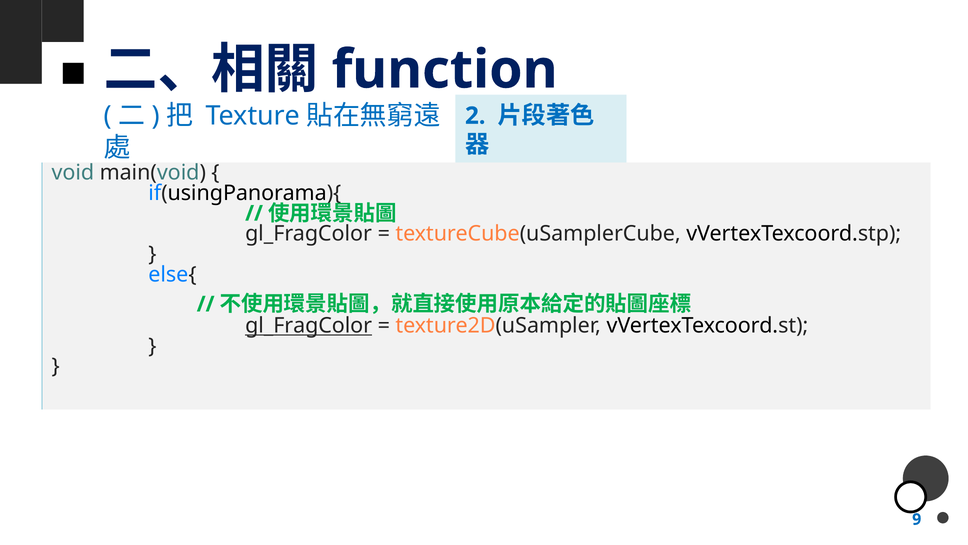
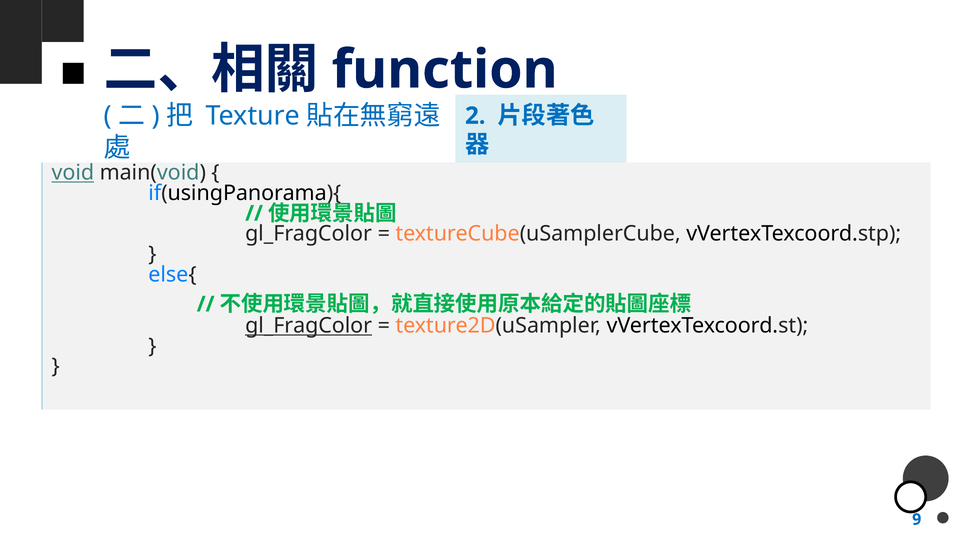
void underline: none -> present (73, 173)
